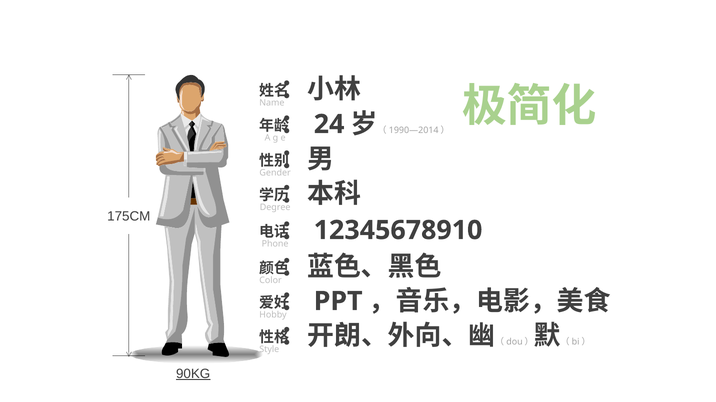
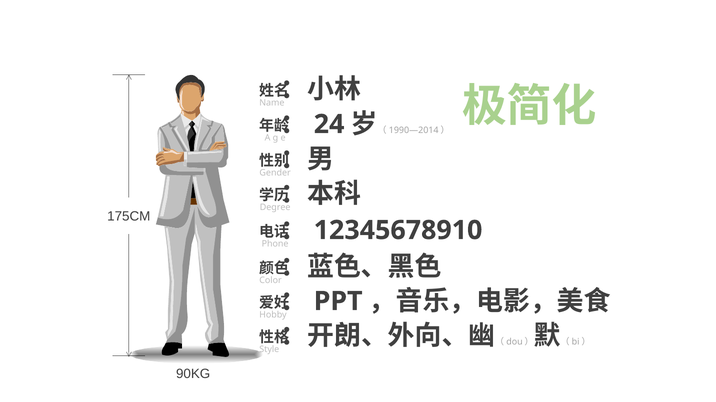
90KG underline: present -> none (193, 374)
